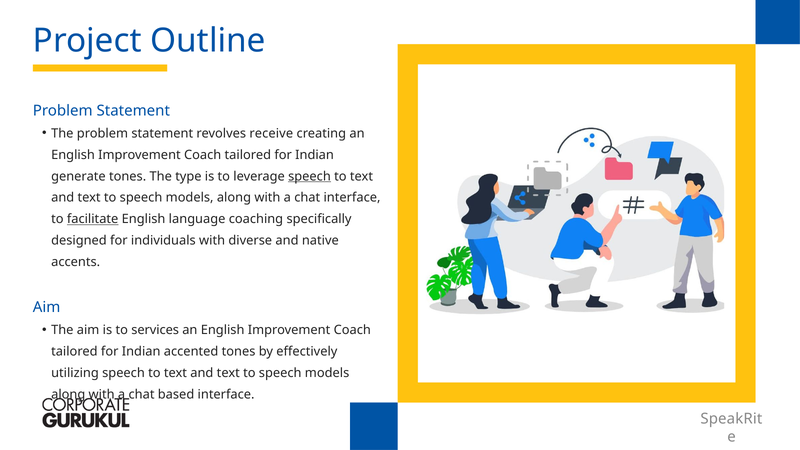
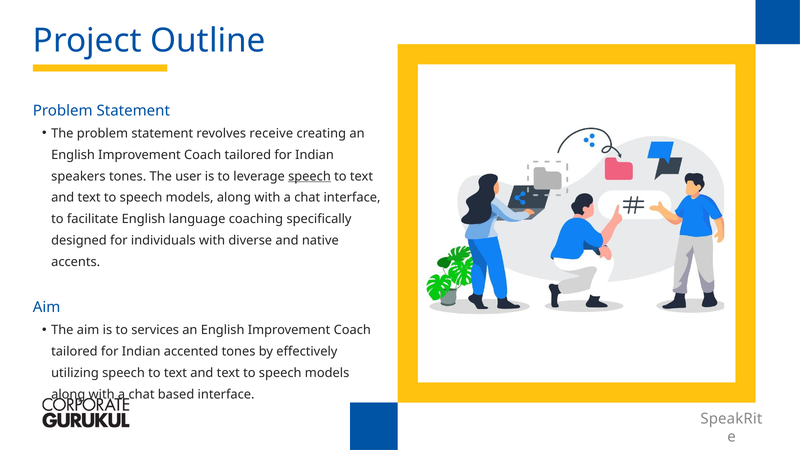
generate: generate -> speakers (78, 176)
type: type -> user (188, 176)
facilitate underline: present -> none (93, 219)
